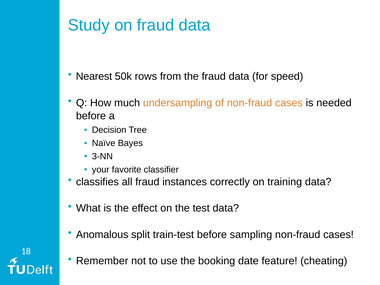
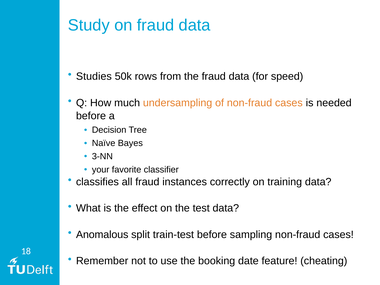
Nearest: Nearest -> Studies (94, 76)
